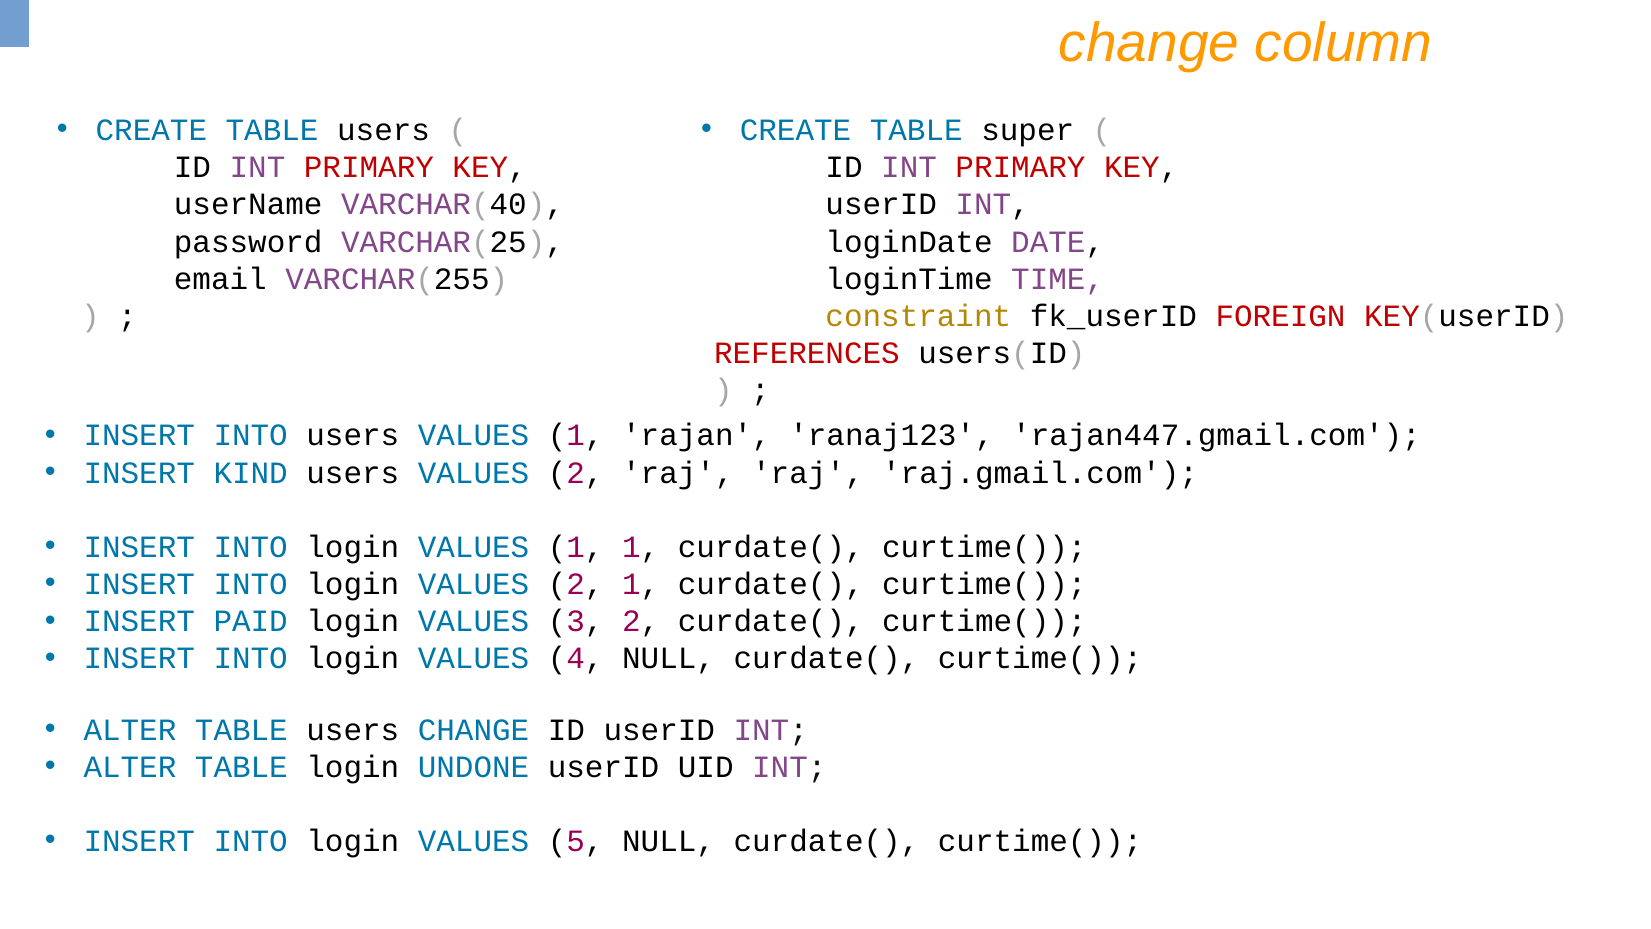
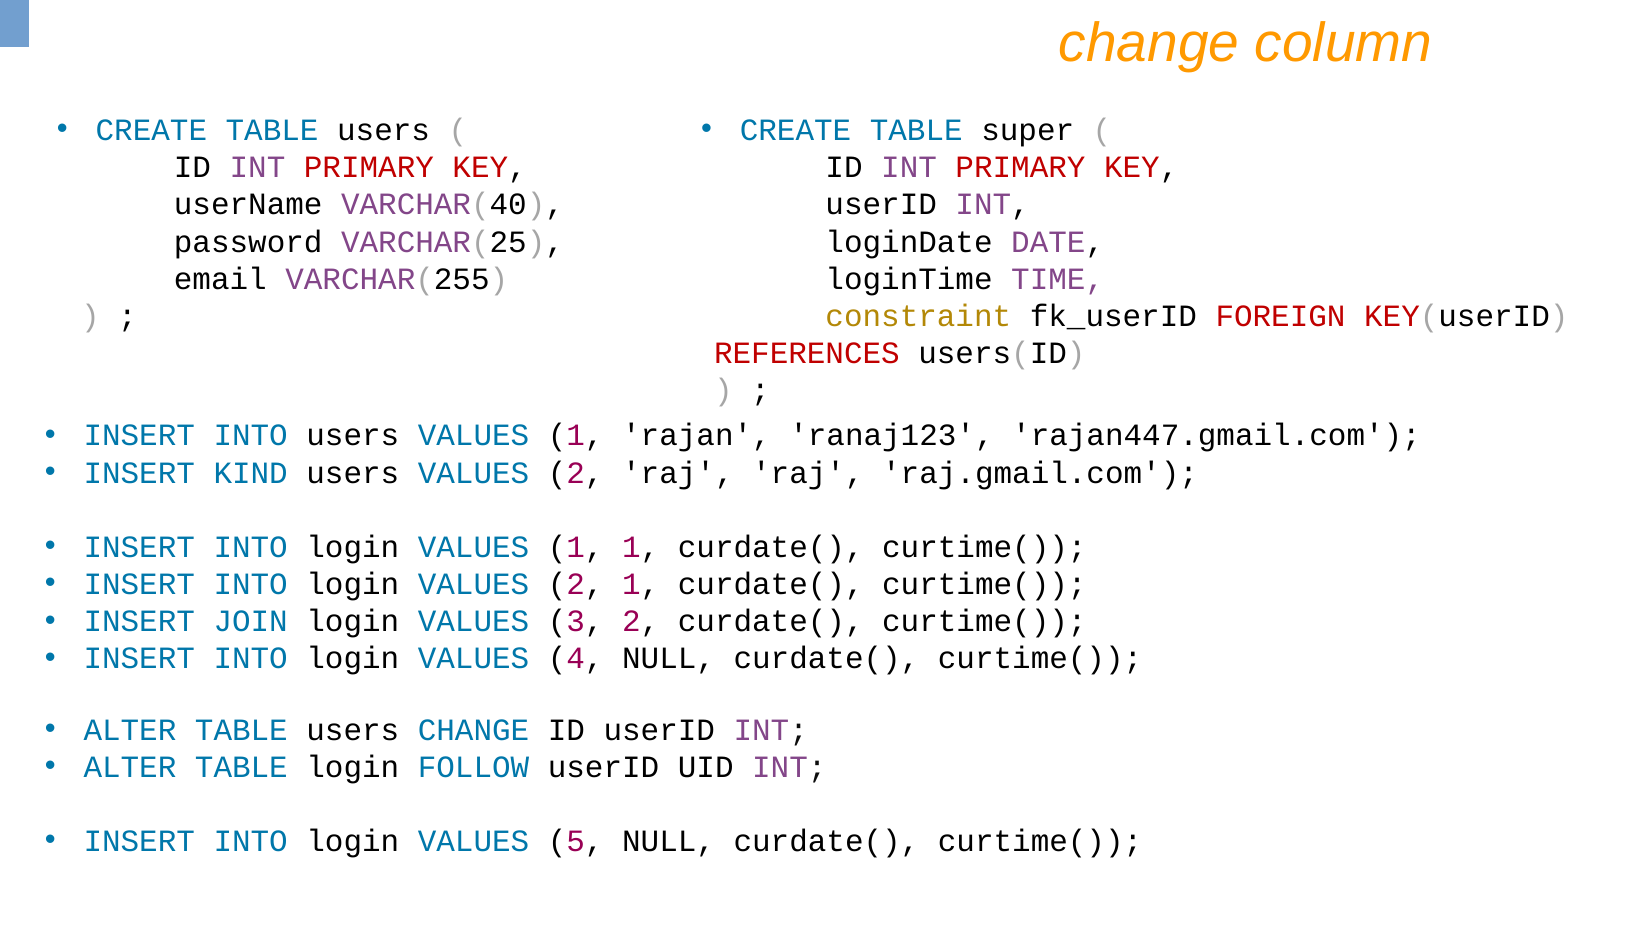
PAID: PAID -> JOIN (251, 621)
UNDONE: UNDONE -> FOLLOW (474, 767)
